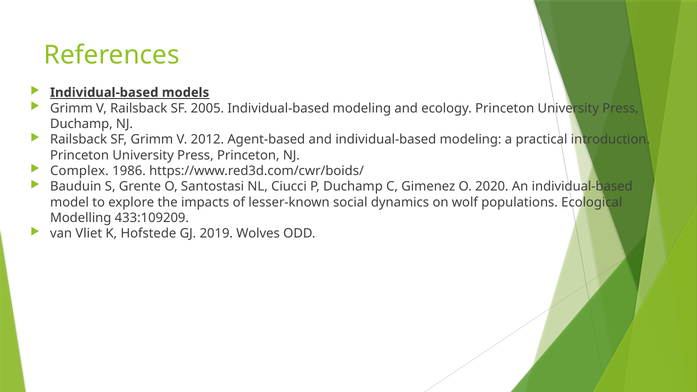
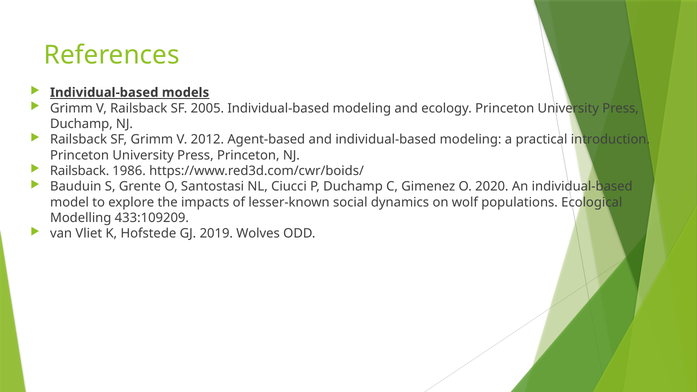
Complex: Complex -> Railsback (80, 171)
